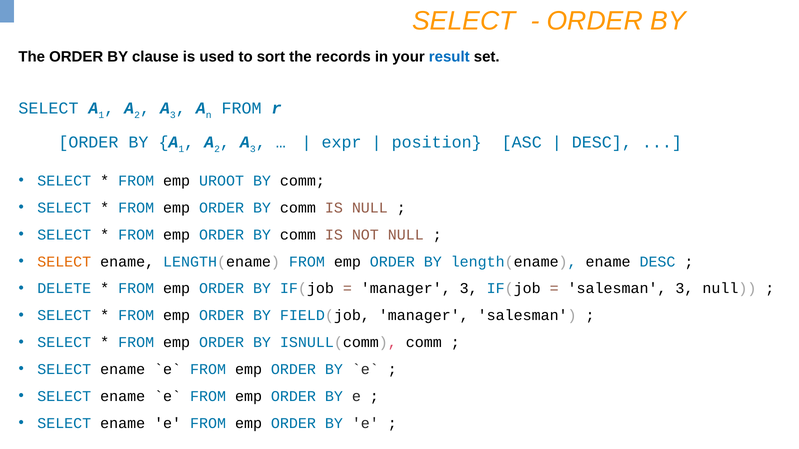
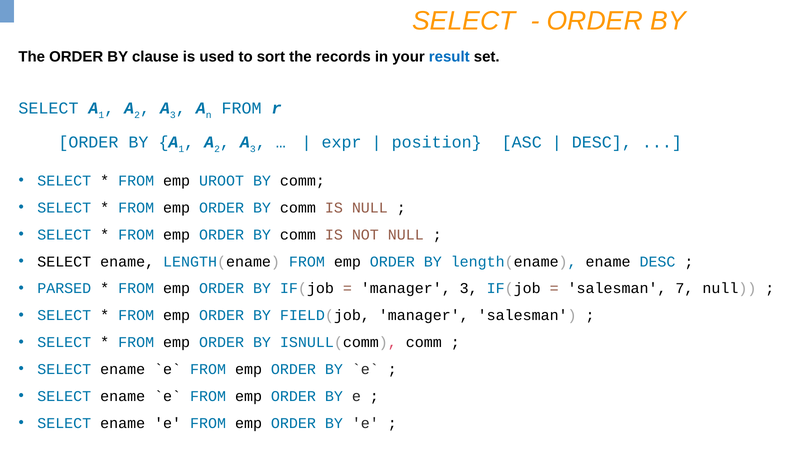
SELECT colour: orange -> black (64, 262)
DELETE: DELETE -> PARSED (64, 289)
salesman 3: 3 -> 7 (684, 289)
